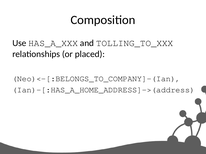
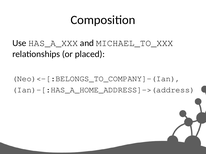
TOLLING_TO_XXX: TOLLING_TO_XXX -> MICHAEL_TO_XXX (135, 43)
